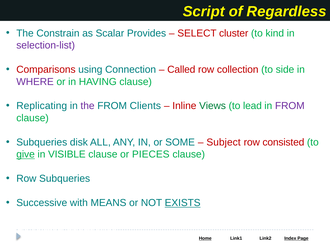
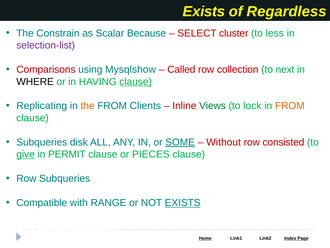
Script: Script -> Exists (204, 11)
Provides: Provides -> Because (147, 33)
kind: kind -> less (275, 33)
Connection: Connection -> Mysqlshow (131, 69)
side: side -> next (285, 69)
WHERE colour: purple -> black (35, 82)
clause underline: none -> present (136, 82)
the colour: purple -> orange (88, 106)
lead: lead -> lock (252, 106)
FROM colour: purple -> orange (290, 106)
SOME underline: none -> present (180, 142)
Subject: Subject -> Without (224, 142)
VISIBLE: VISIBLE -> PERMIT (67, 154)
Successive: Successive -> Compatible (42, 202)
MEANS: MEANS -> RANGE (108, 202)
